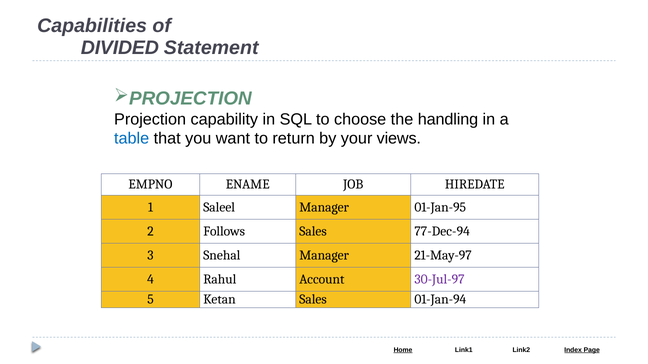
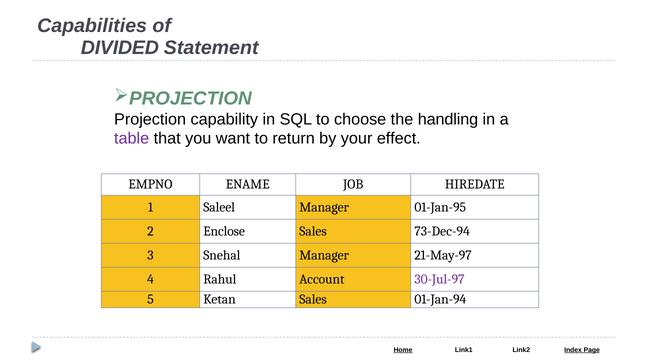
table colour: blue -> purple (132, 139)
views: views -> effect (399, 139)
Follows: Follows -> Enclose (224, 232)
77-Dec-94: 77-Dec-94 -> 73-Dec-94 (442, 232)
